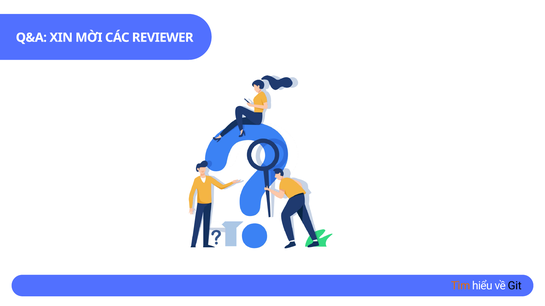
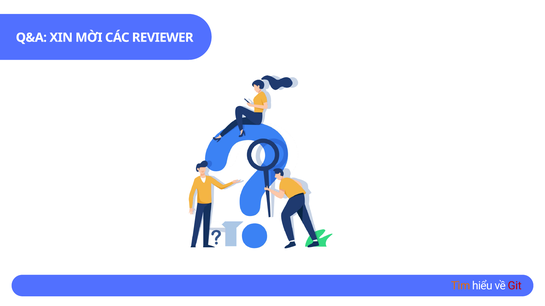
Git colour: black -> red (515, 286)
